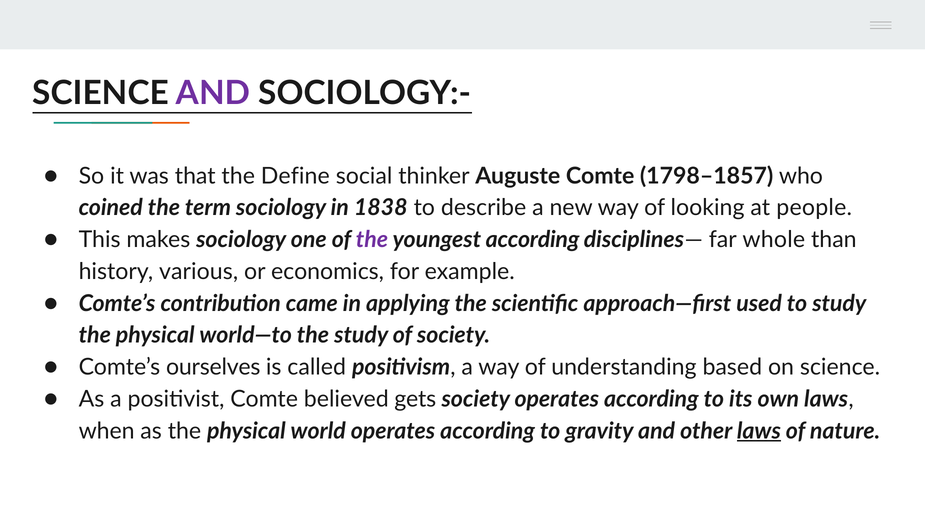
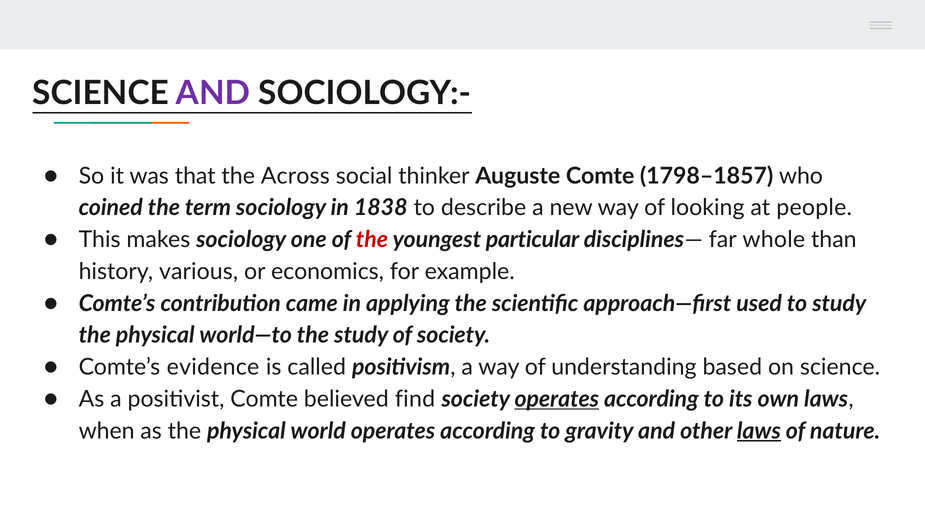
Define: Define -> Across (295, 176)
the colour: purple -> red (372, 240)
youngest according: according -> particular (533, 240)
ourselves: ourselves -> evidence (213, 367)
gets: gets -> find (415, 399)
operates underline: none -> present (557, 399)
